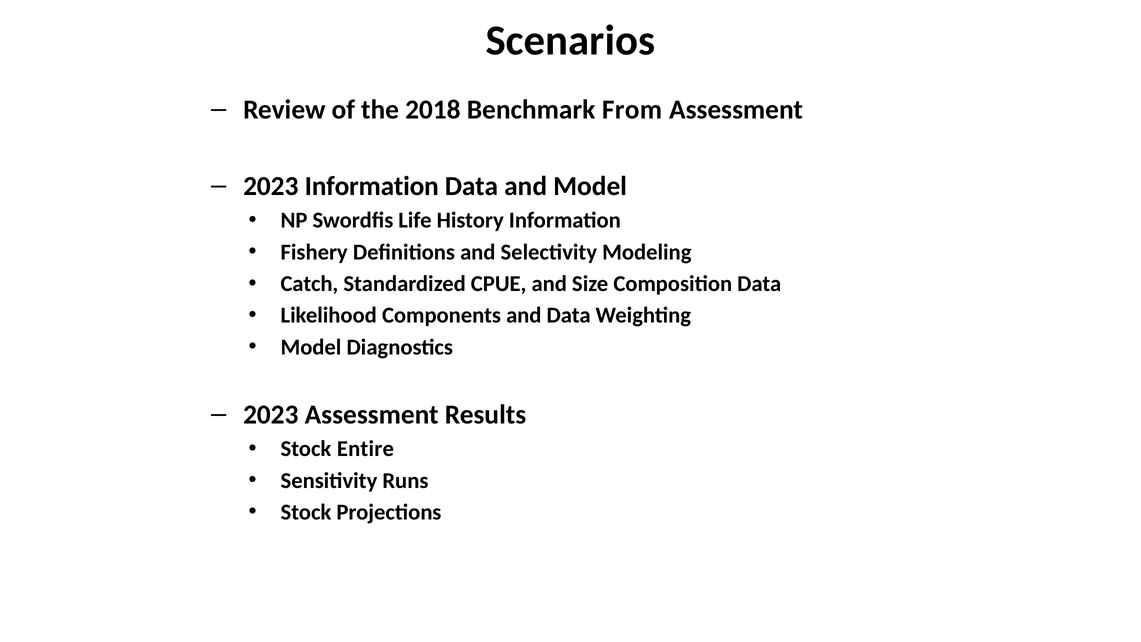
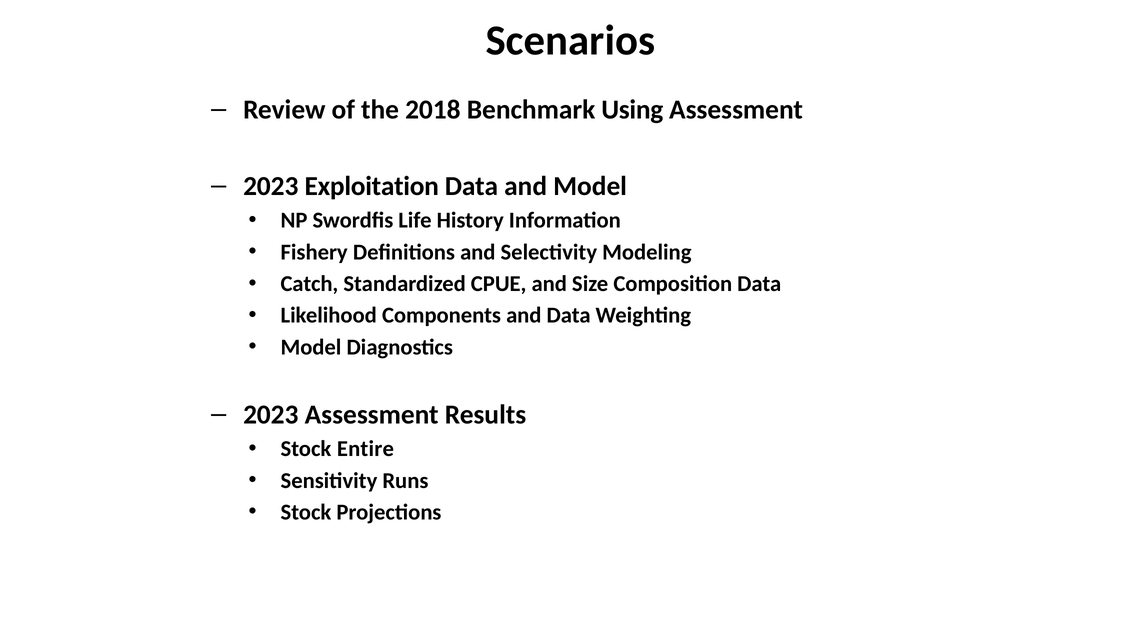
From: From -> Using (632, 110)
2023 Information: Information -> Exploitation (372, 186)
